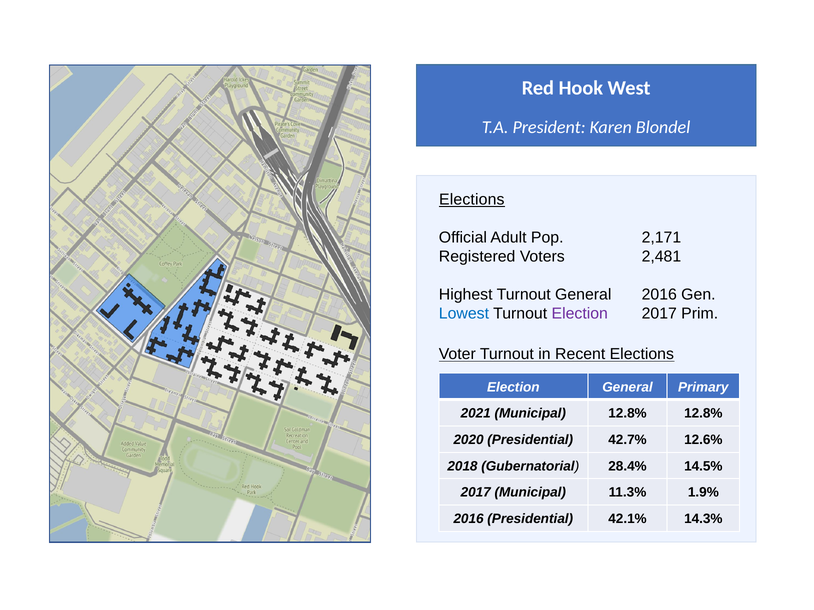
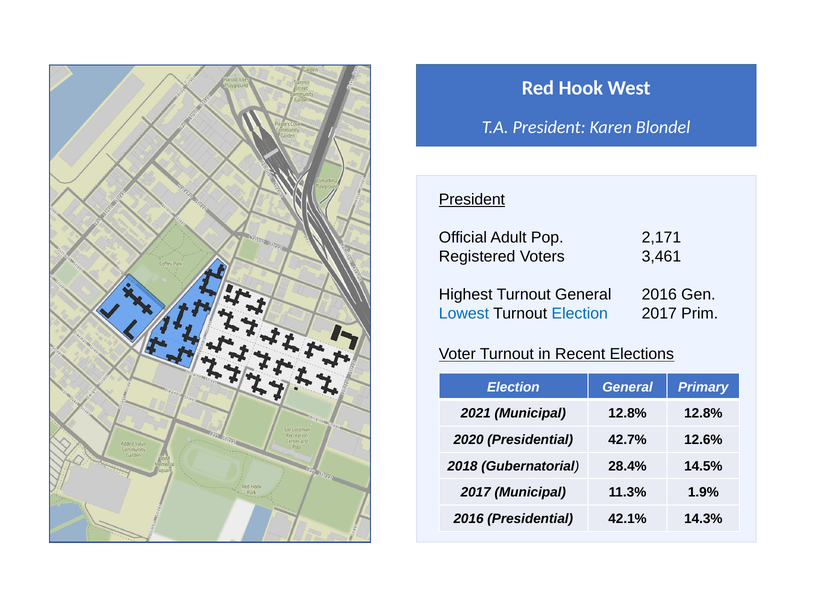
Elections: Elections -> President (472, 200)
2,481: 2,481 -> 3,461 (661, 257)
Election colour: purple -> blue (580, 314)
